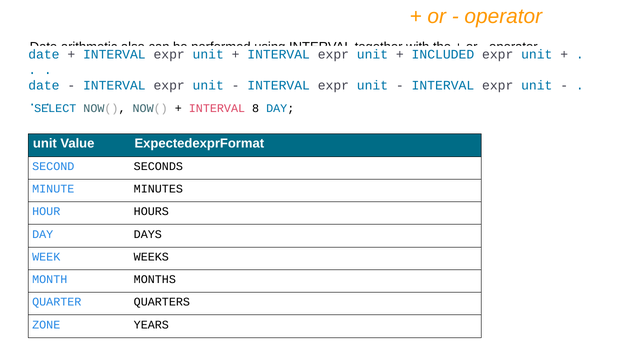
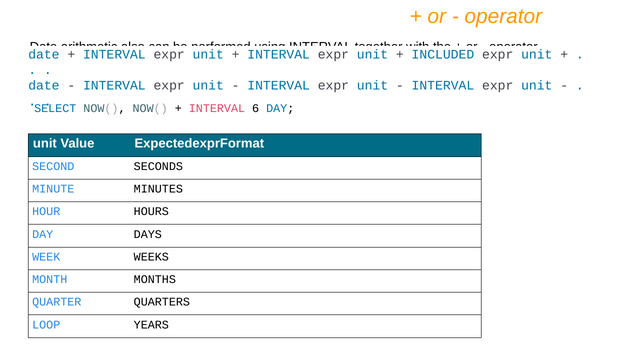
8: 8 -> 6 (256, 109)
ZONE: ZONE -> LOOP (46, 325)
